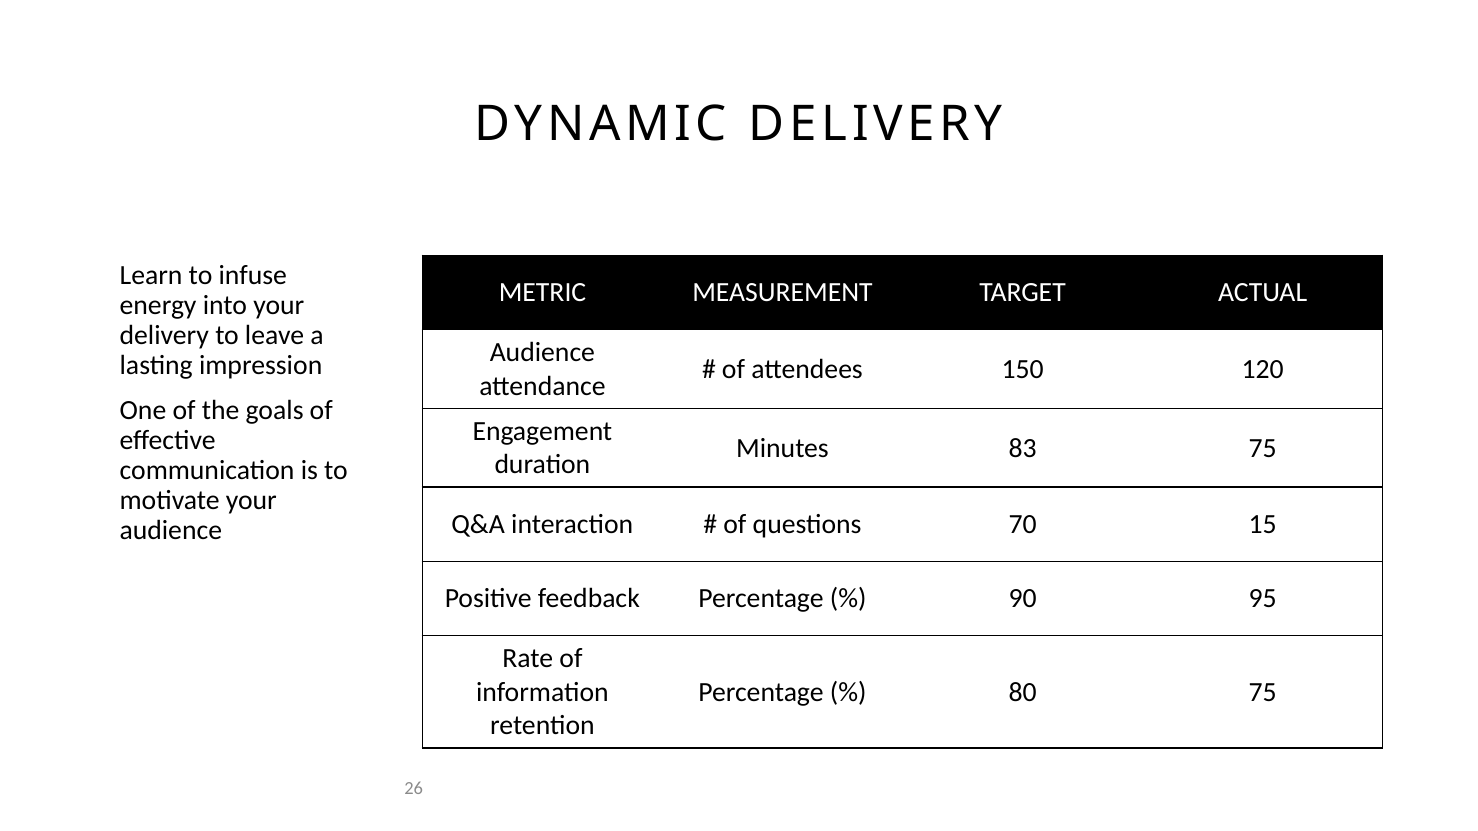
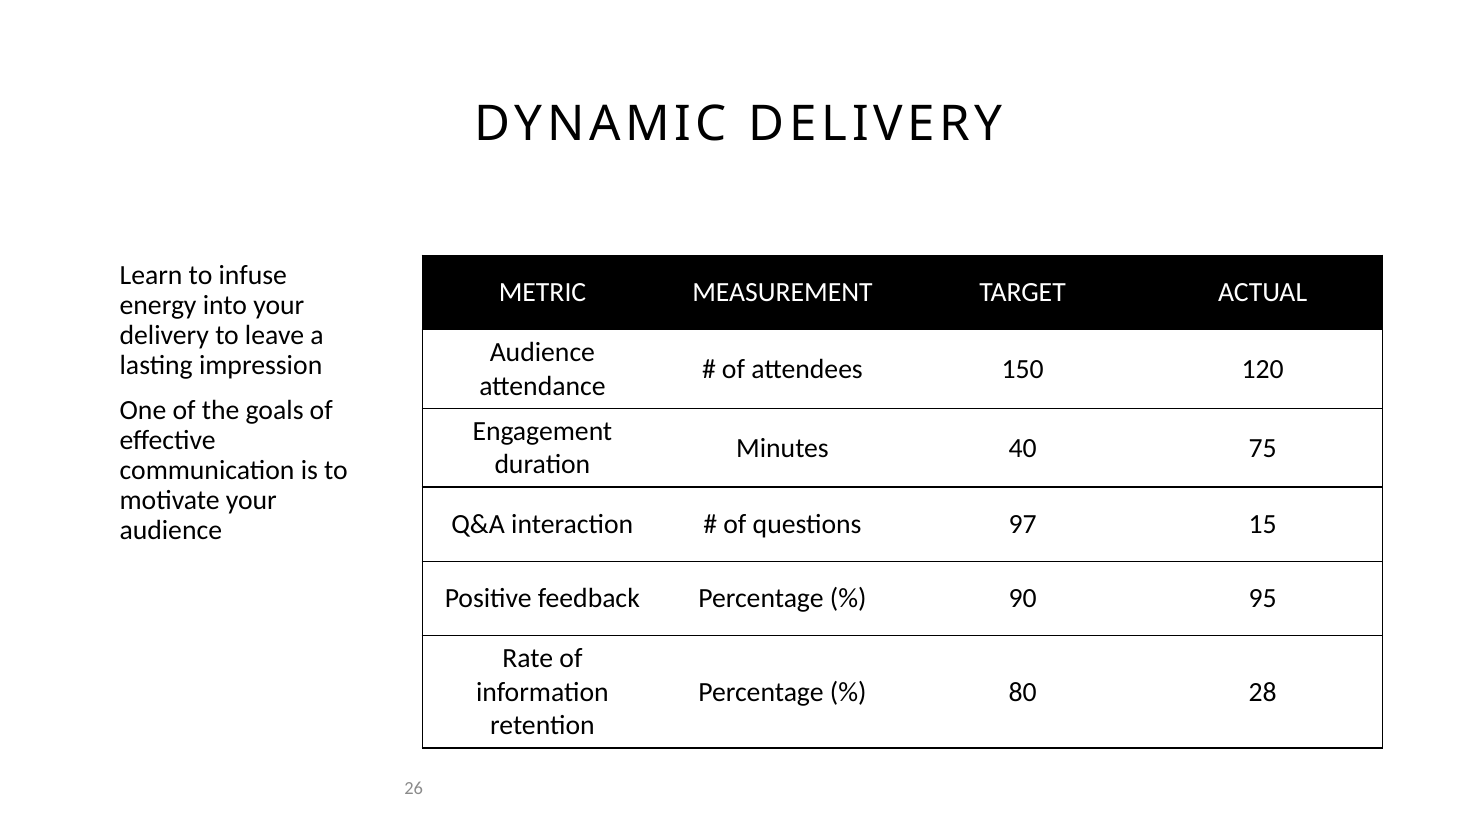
83: 83 -> 40 (1023, 448)
70: 70 -> 97 (1023, 525)
80 75: 75 -> 28 (1263, 692)
